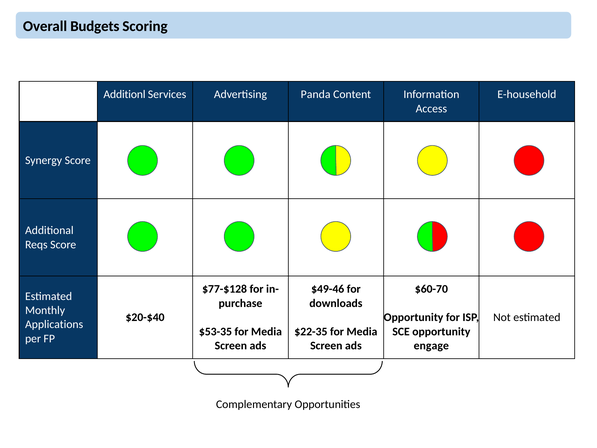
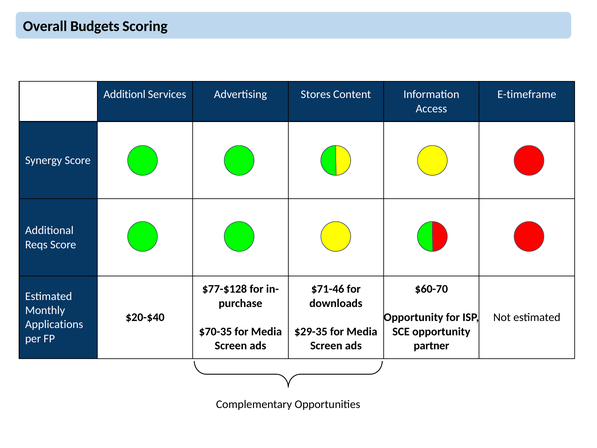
Panda: Panda -> Stores (316, 94)
E-household: E-household -> E-timeframe (527, 94)
$49-46: $49-46 -> $71-46 (328, 289)
$53-35: $53-35 -> $70-35 (215, 331)
$22-35: $22-35 -> $29-35 (311, 331)
engage: engage -> partner (431, 345)
